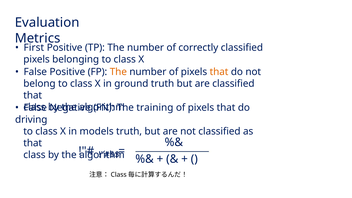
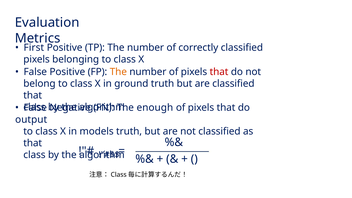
that colour: orange -> red (219, 72)
training: training -> enough (155, 108)
driving: driving -> output (31, 120)
